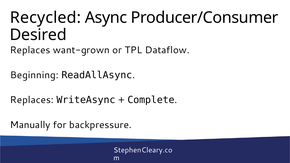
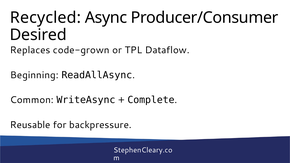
want-grown: want-grown -> code-grown (81, 50)
Replaces: Replaces -> Common (32, 100)
Manually: Manually -> Reusable (30, 125)
